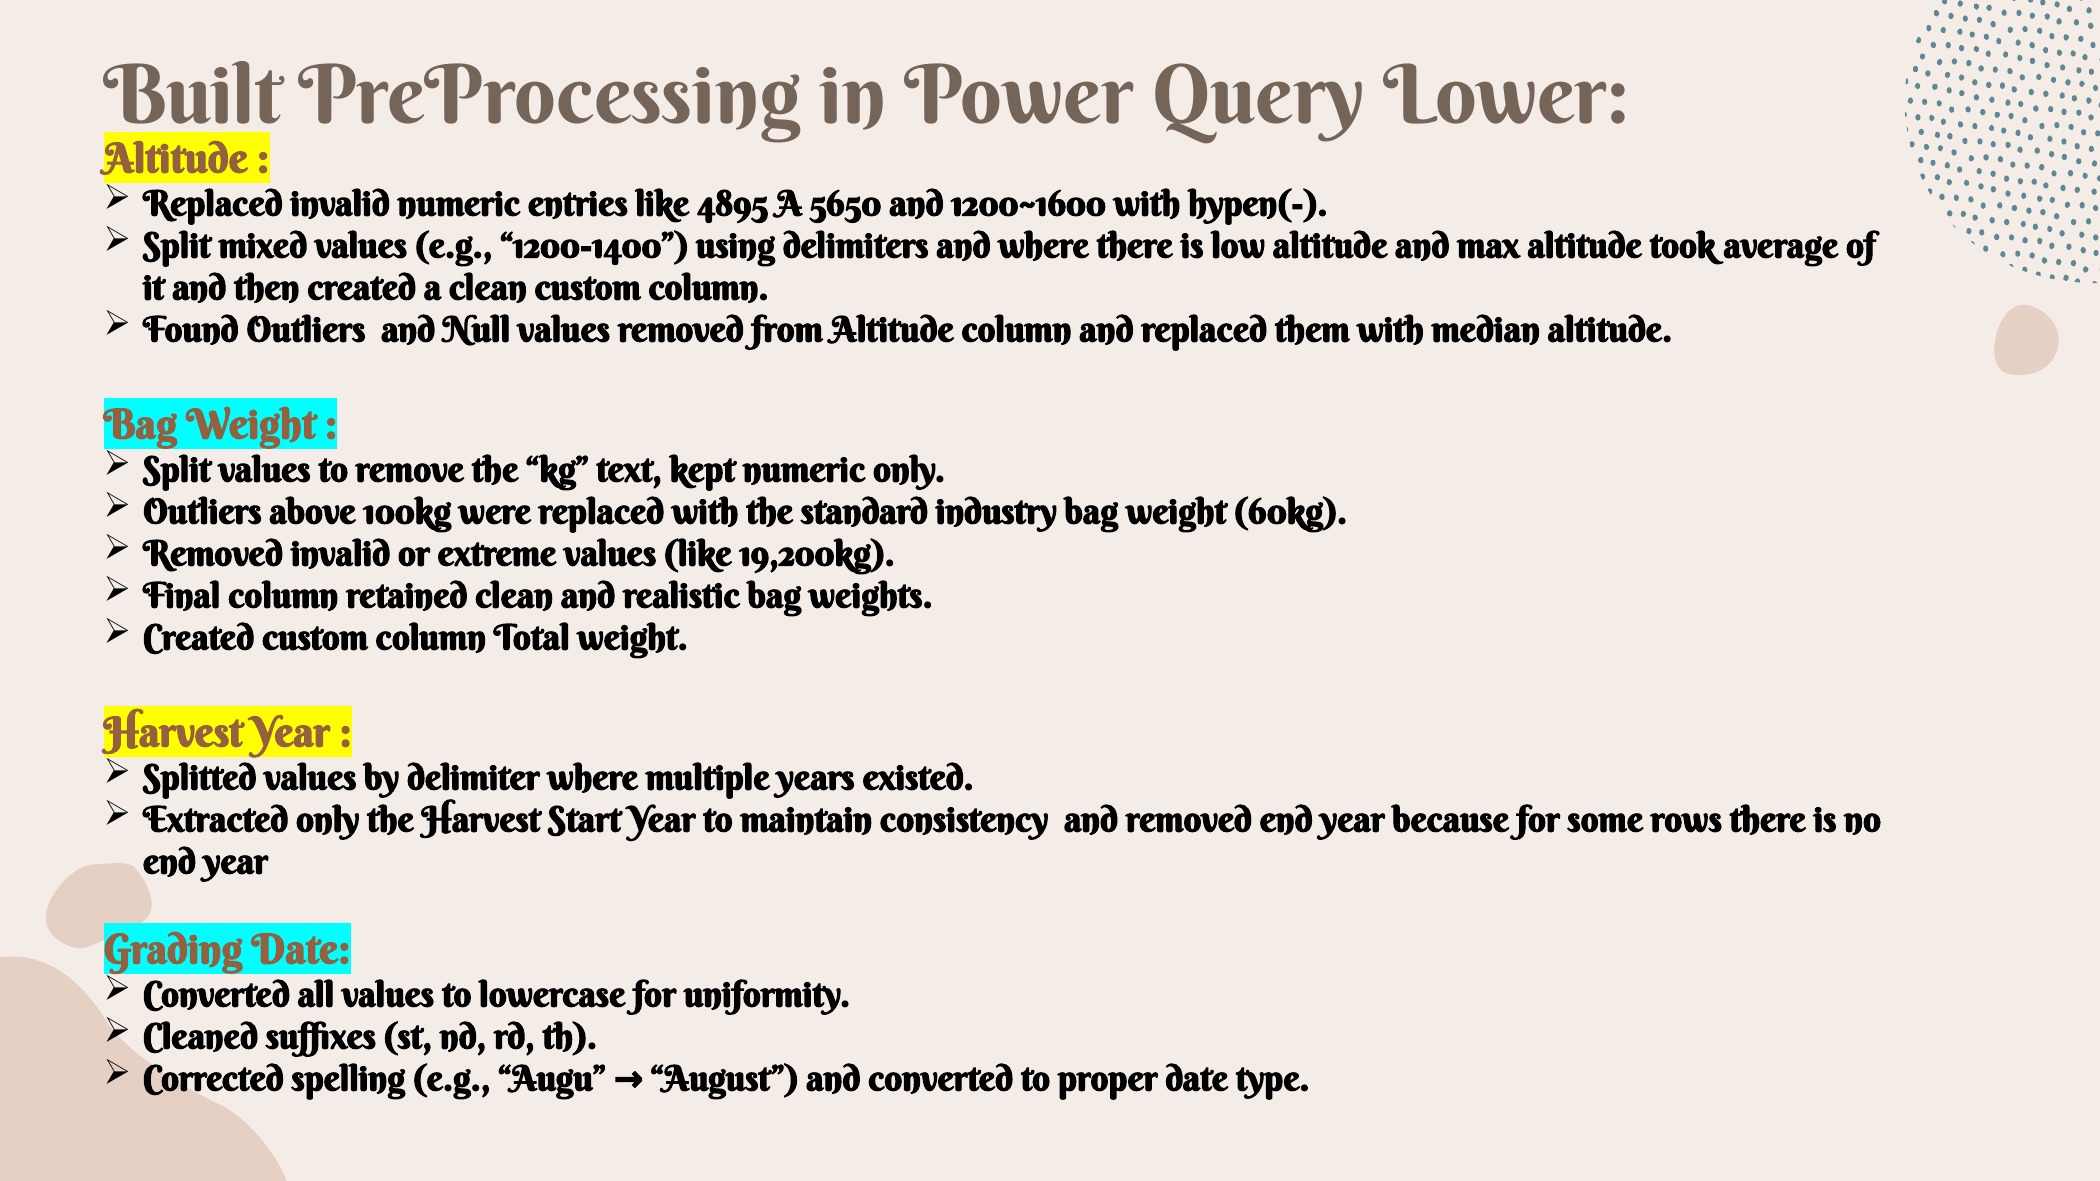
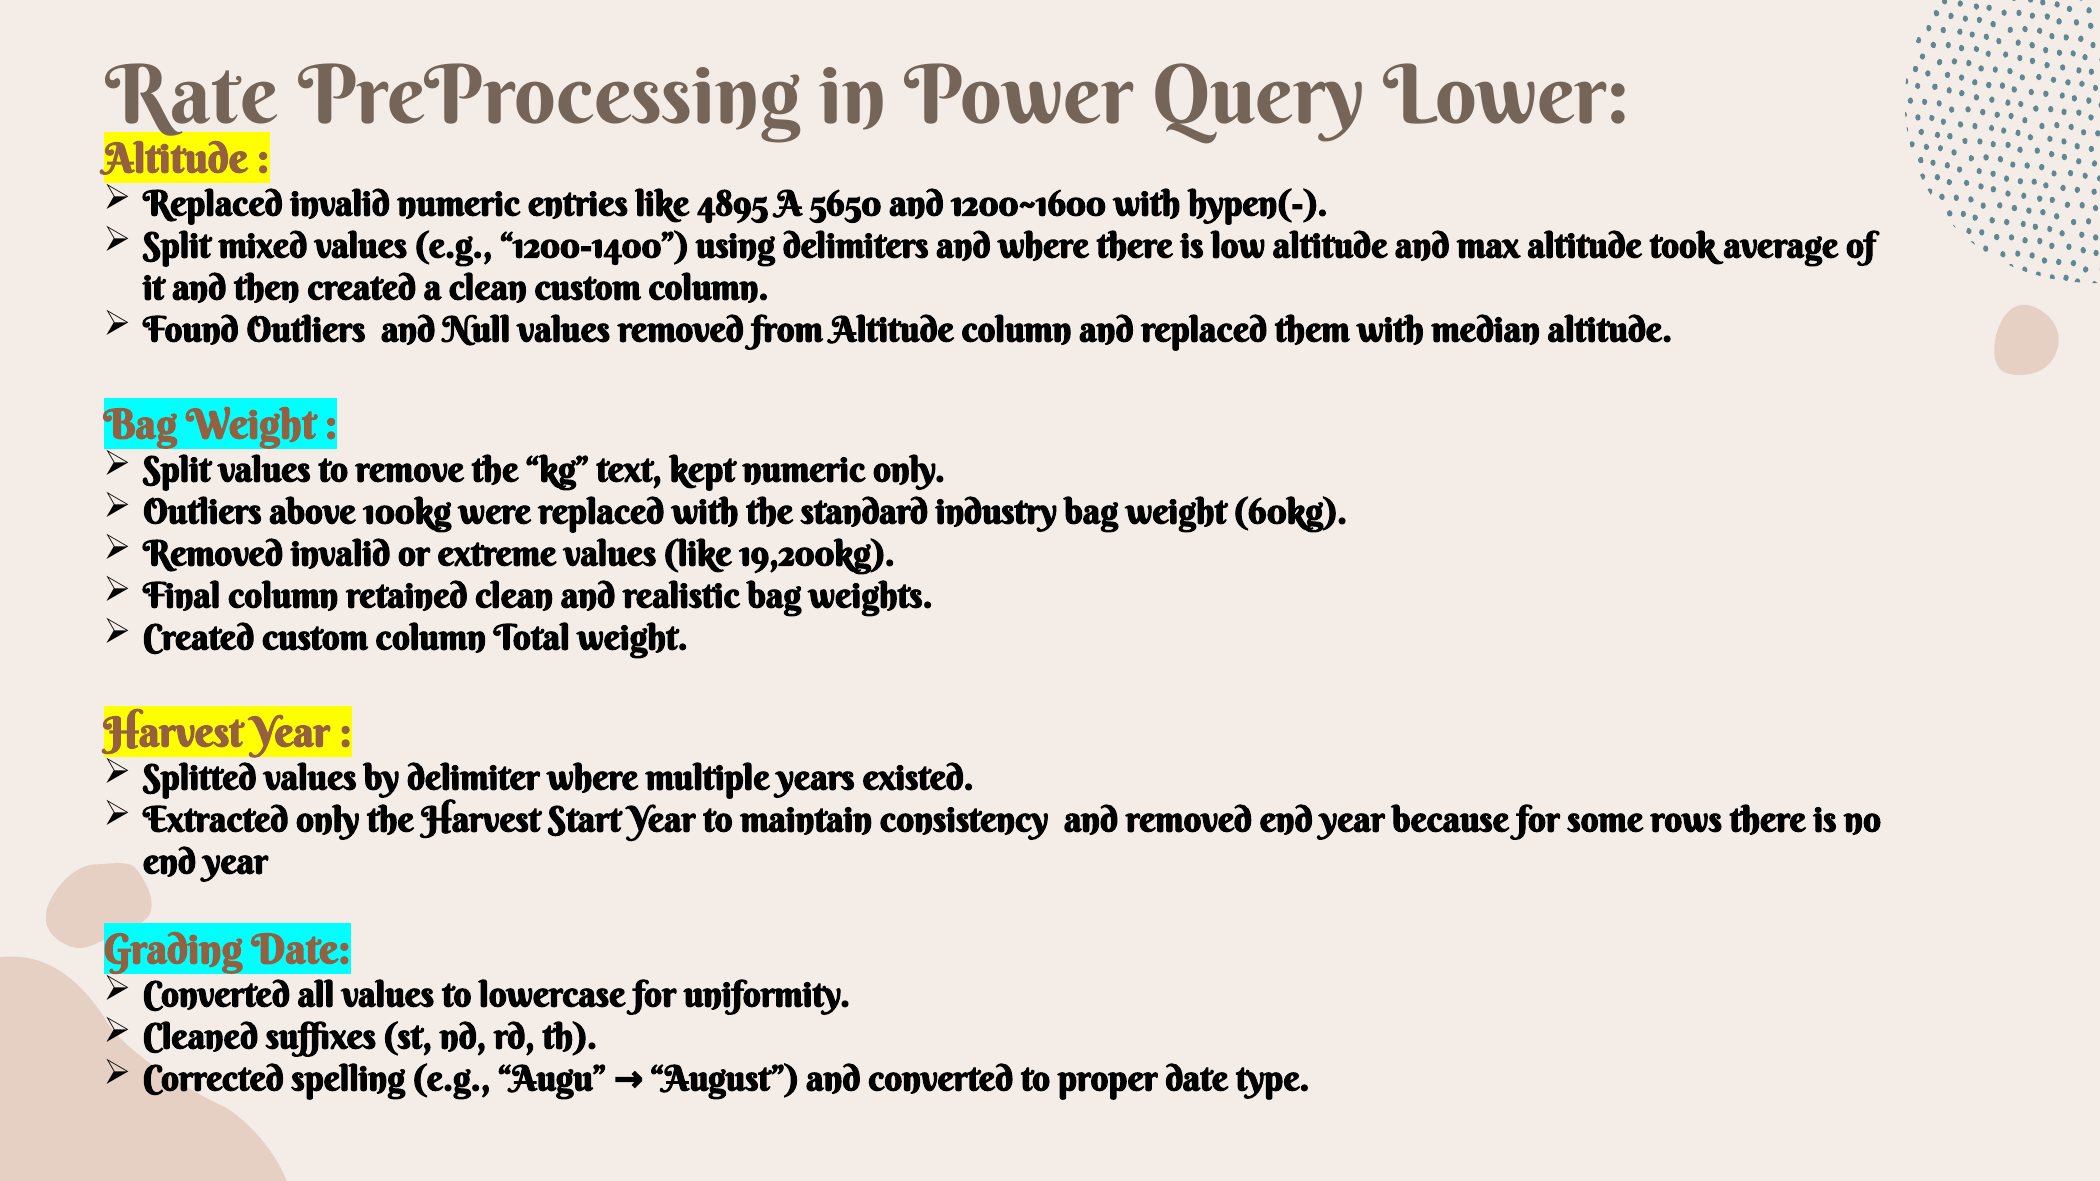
Built: Built -> Rate (192, 96)
